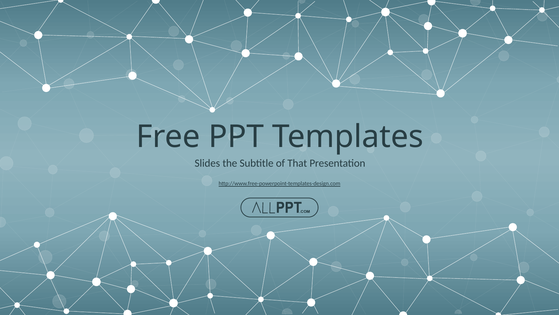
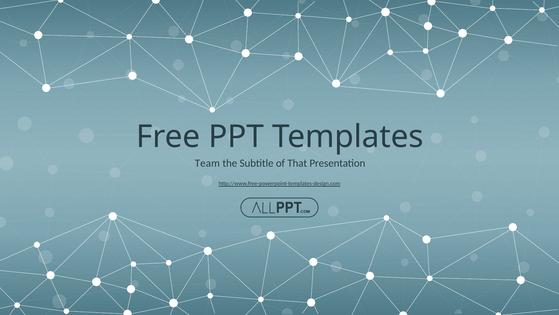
Slides: Slides -> Team (207, 163)
